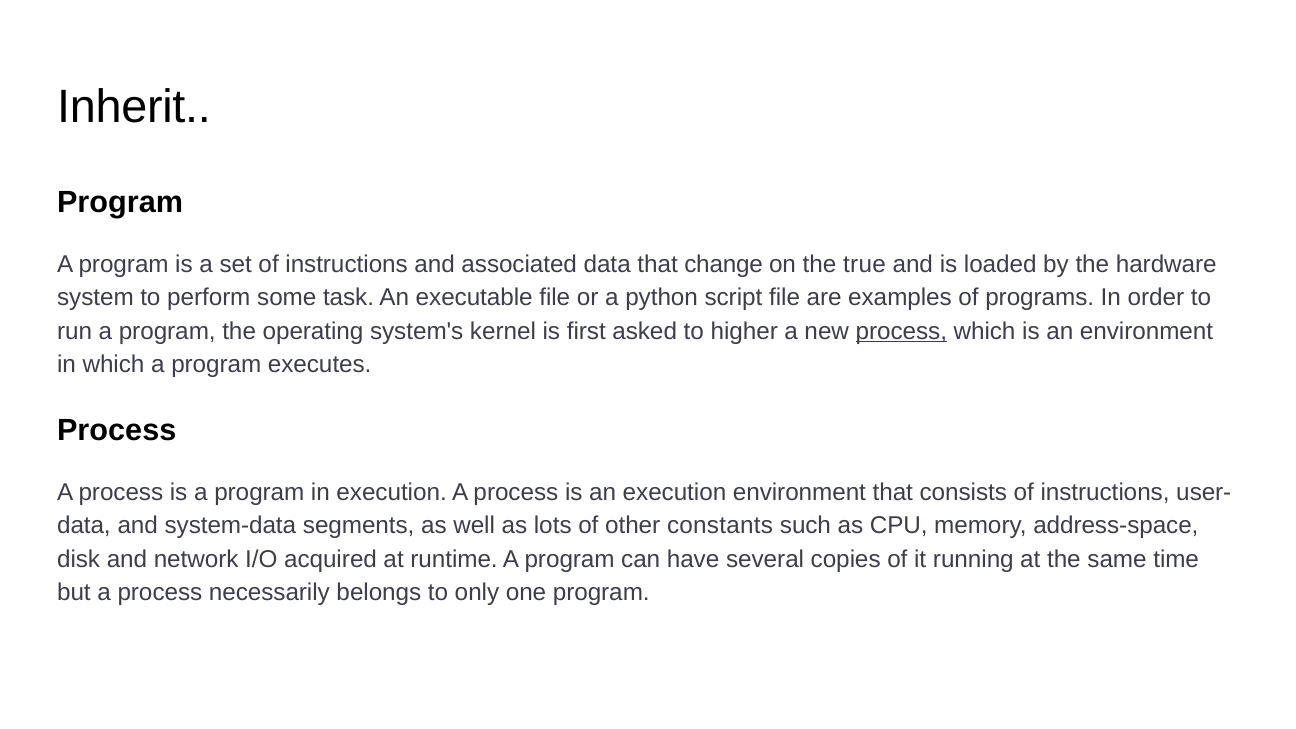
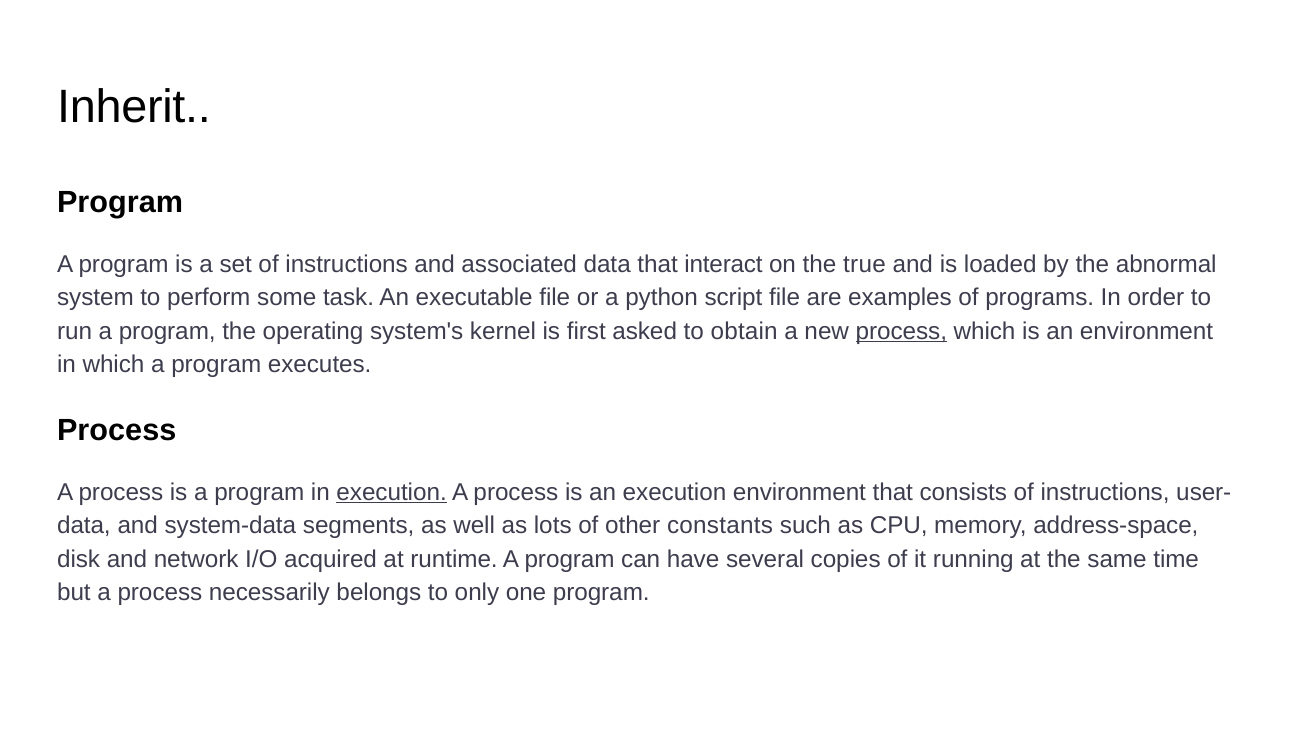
change: change -> interact (724, 264)
hardware: hardware -> abnormal (1166, 264)
higher: higher -> obtain (744, 331)
execution underline: none -> present (392, 492)
